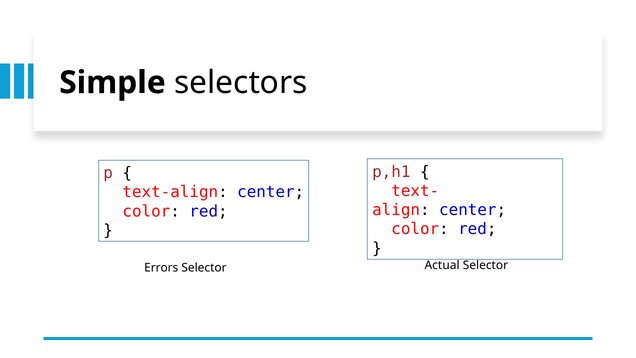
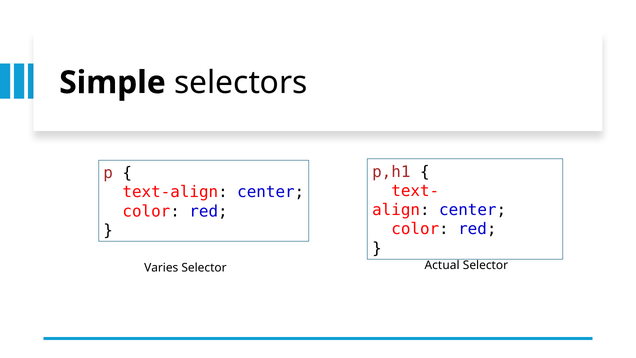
Errors: Errors -> Varies (161, 267)
